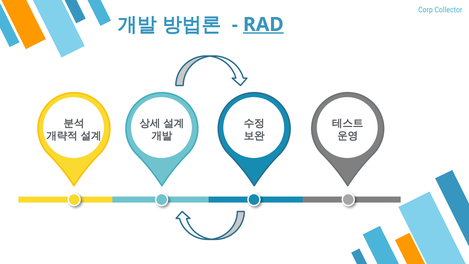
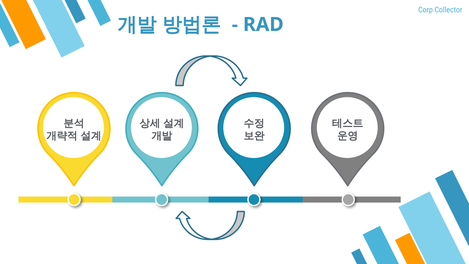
RAD underline: present -> none (263, 25)
